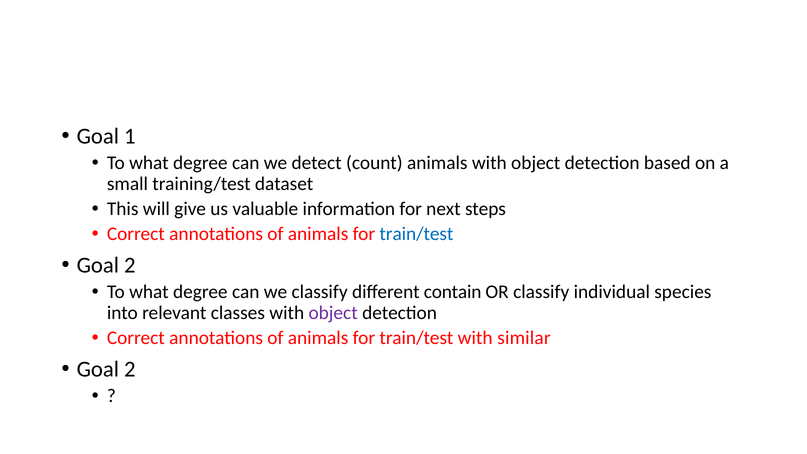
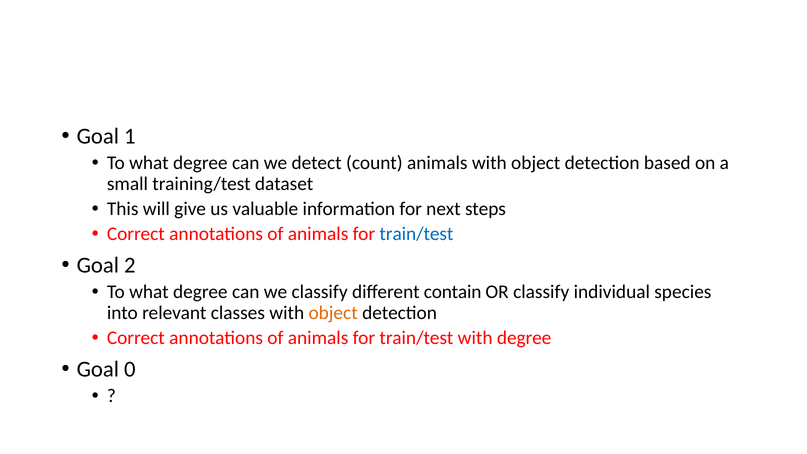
object colour: purple -> orange (333, 313)
with similar: similar -> degree (524, 338)
2: 2 -> 0 (130, 369)
